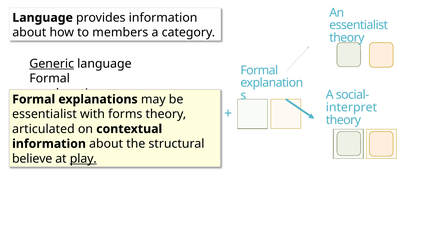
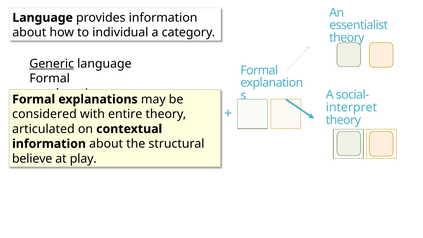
members: members -> individual (120, 33)
essentialist: essentialist -> considered (44, 114)
forms: forms -> entire (125, 114)
play underline: present -> none (83, 159)
